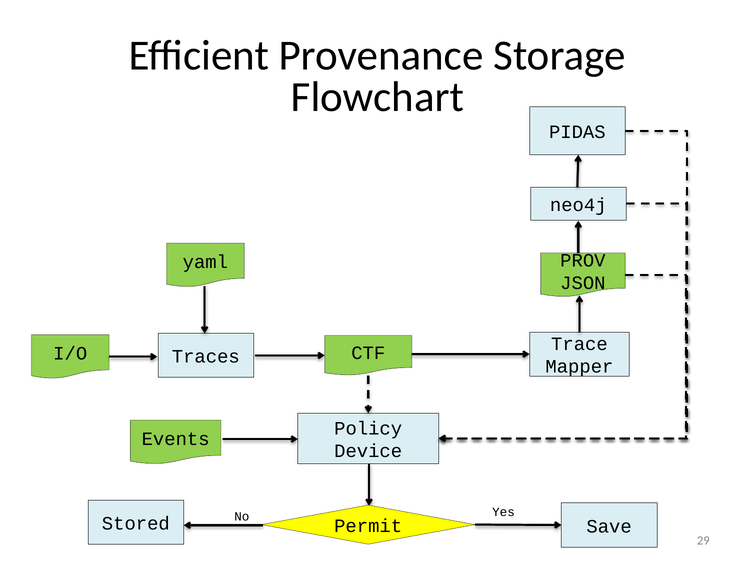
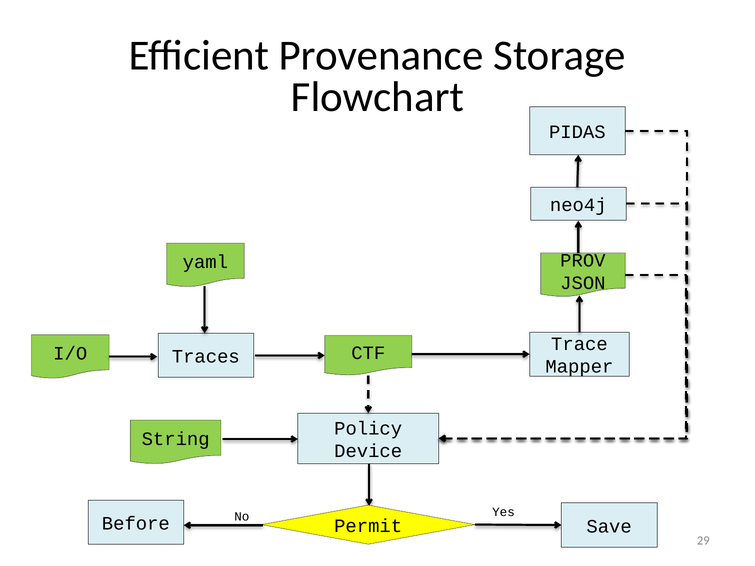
Events: Events -> String (176, 439)
Stored: Stored -> Before (136, 524)
